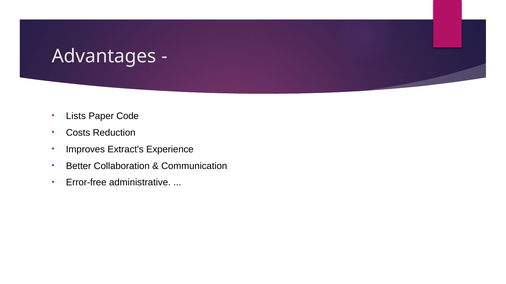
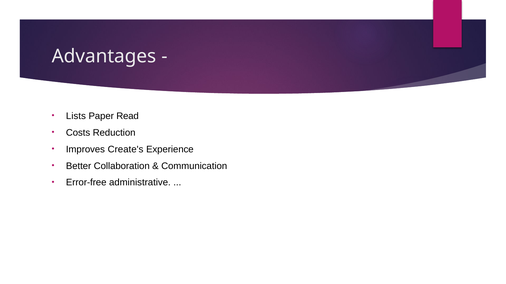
Code: Code -> Read (128, 116)
Extract's: Extract's -> Create's (126, 150)
